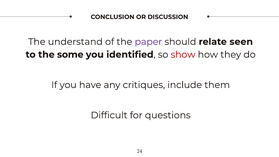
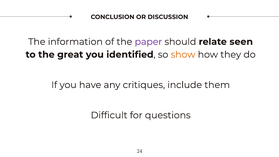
understand: understand -> information (75, 42)
some: some -> great (70, 55)
show colour: red -> orange (183, 55)
